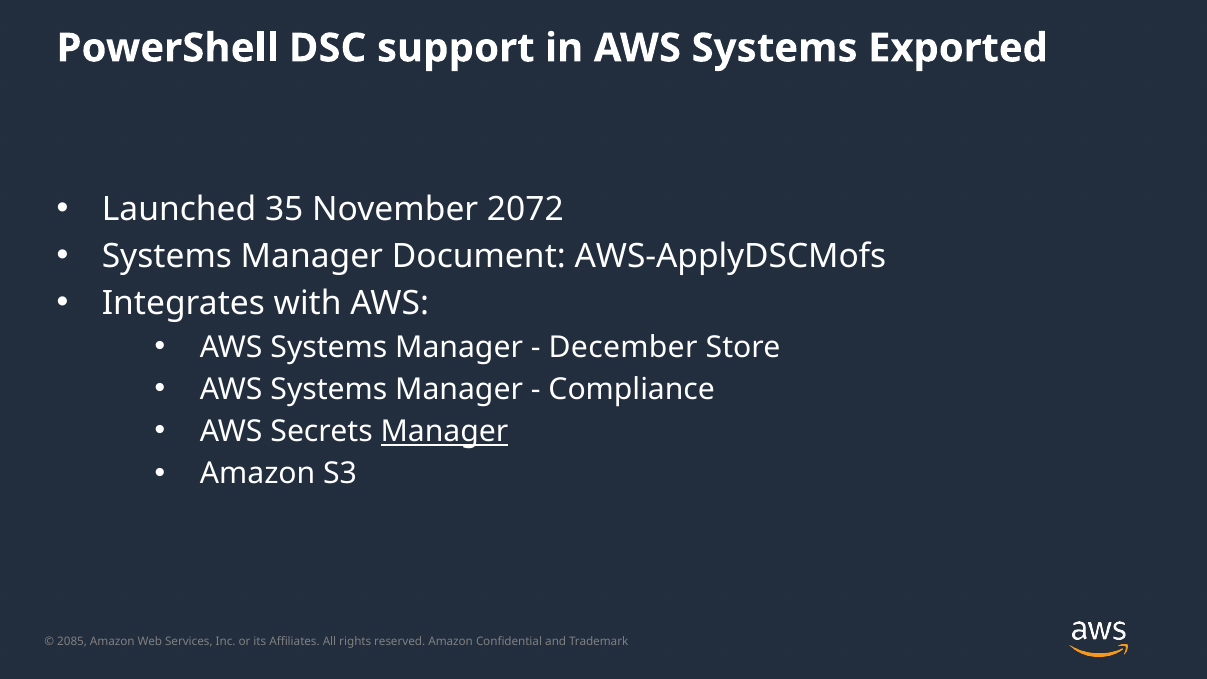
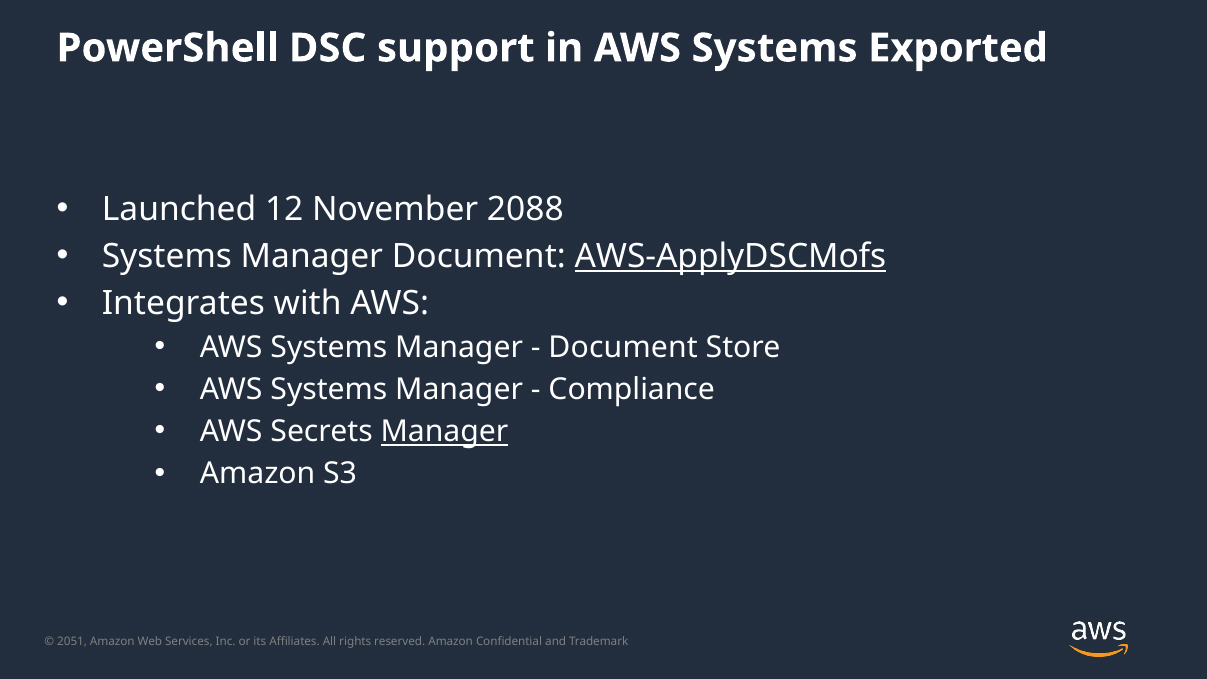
35: 35 -> 12 (284, 209)
2072: 2072 -> 2088 (525, 209)
AWS-ApplyDSCMofs underline: none -> present (730, 256)
December: December -> Document (623, 347)
2085: 2085 -> 2051 (72, 642)
